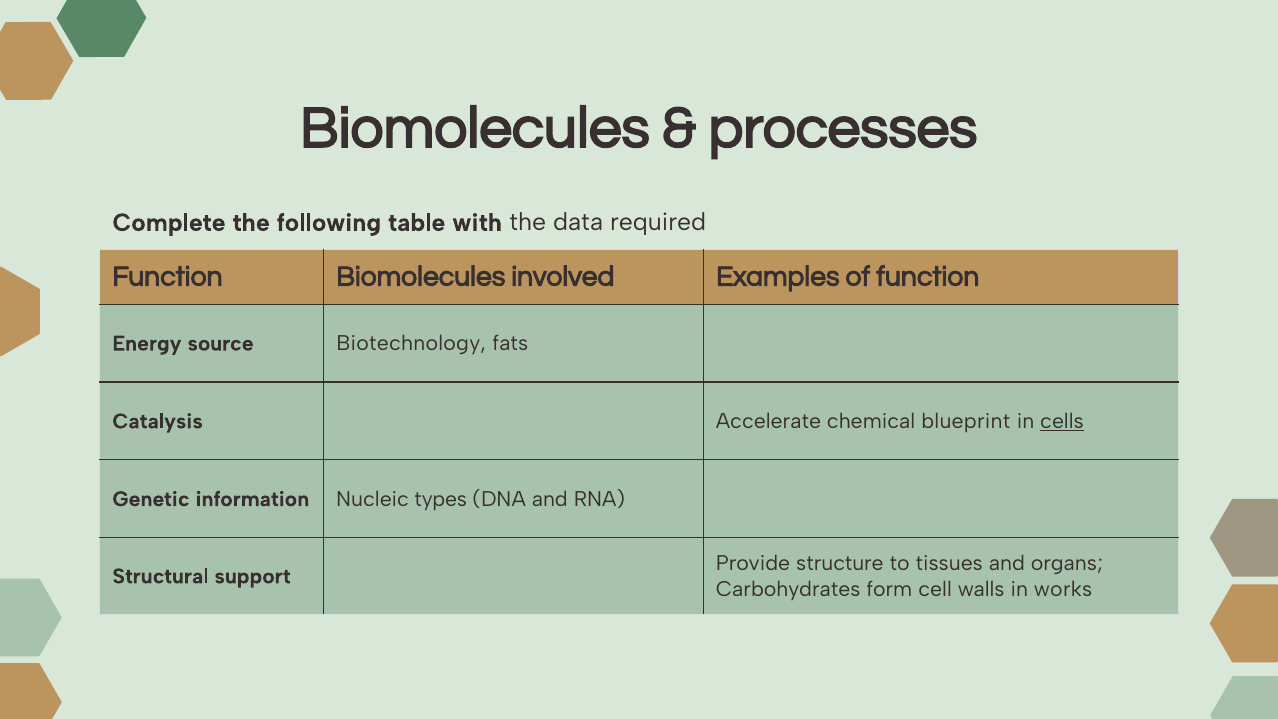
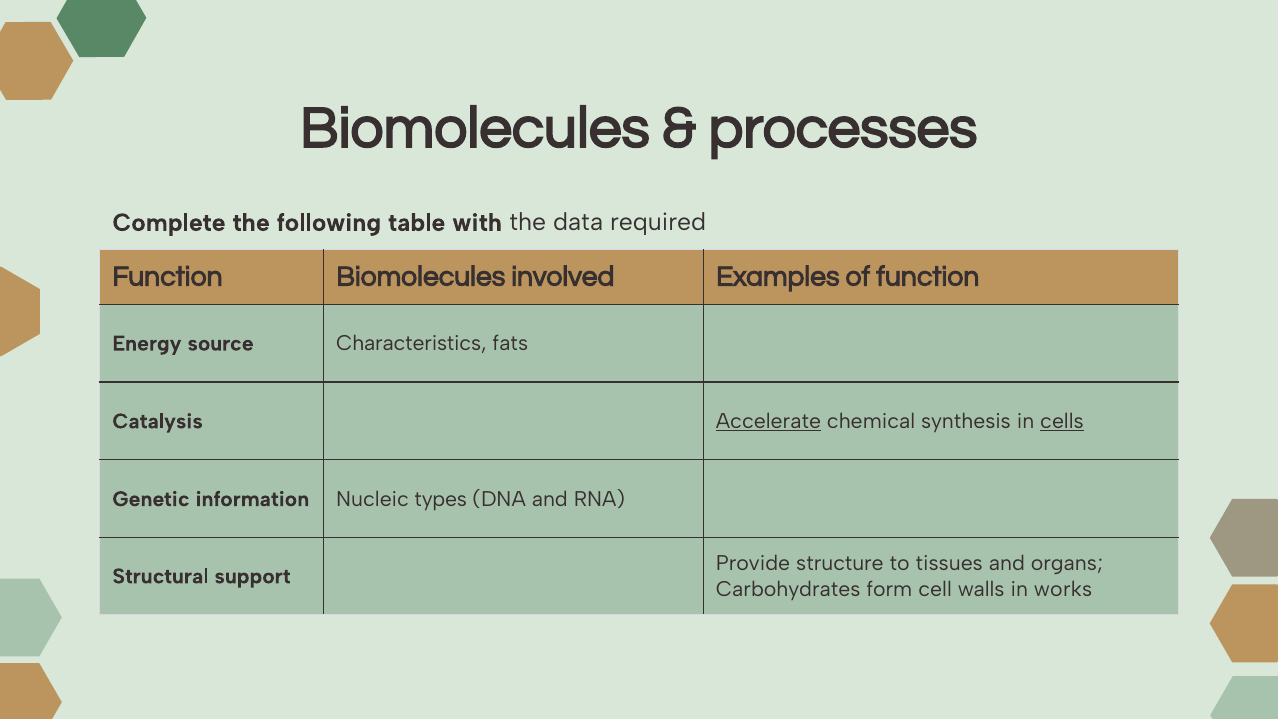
Biotechnology: Biotechnology -> Characteristics (411, 344)
Accelerate underline: none -> present (768, 421)
blueprint: blueprint -> synthesis (966, 421)
